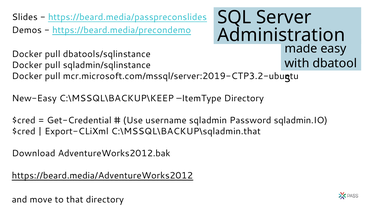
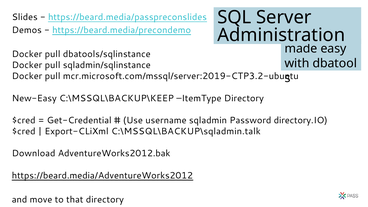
sqladmin.IO: sqladmin.IO -> directory.IO (301, 120)
C:\MSSQL\BACKUP\sqladmin.that: C:\MSSQL\BACKUP\sqladmin.that -> C:\MSSQL\BACKUP\sqladmin.talk (186, 131)
